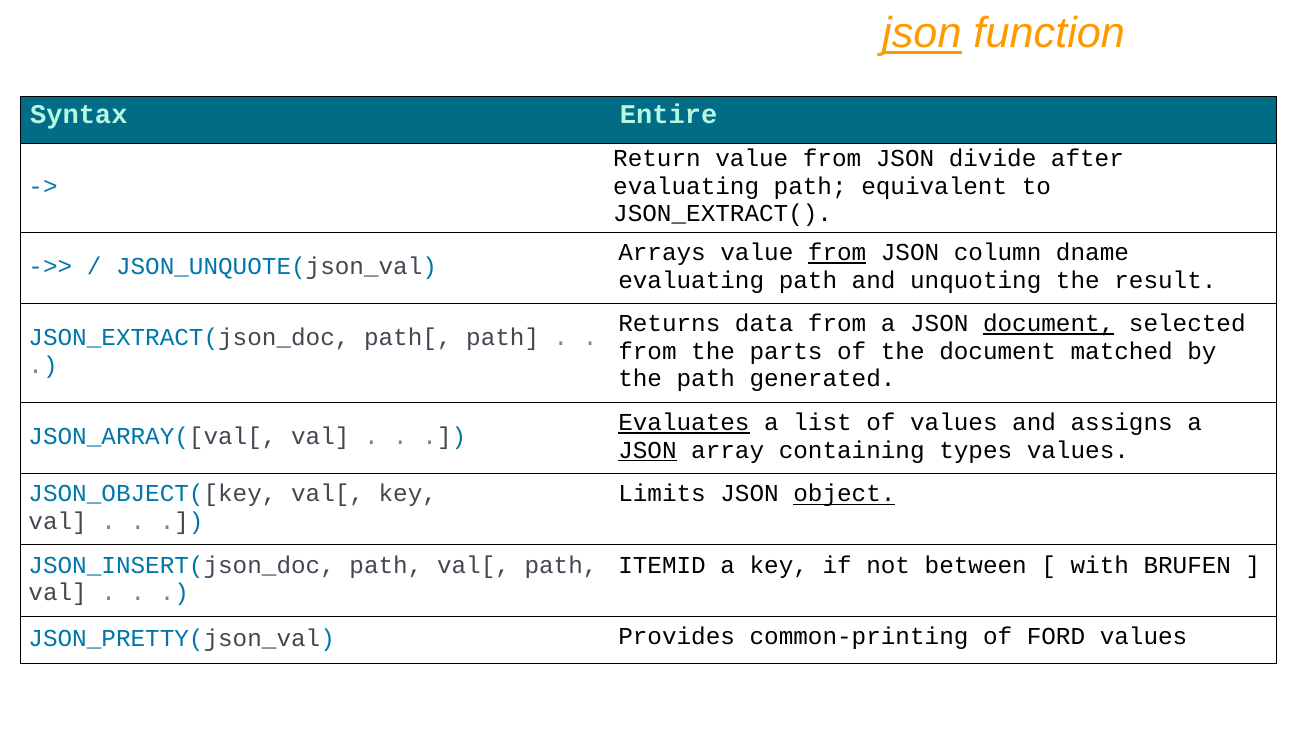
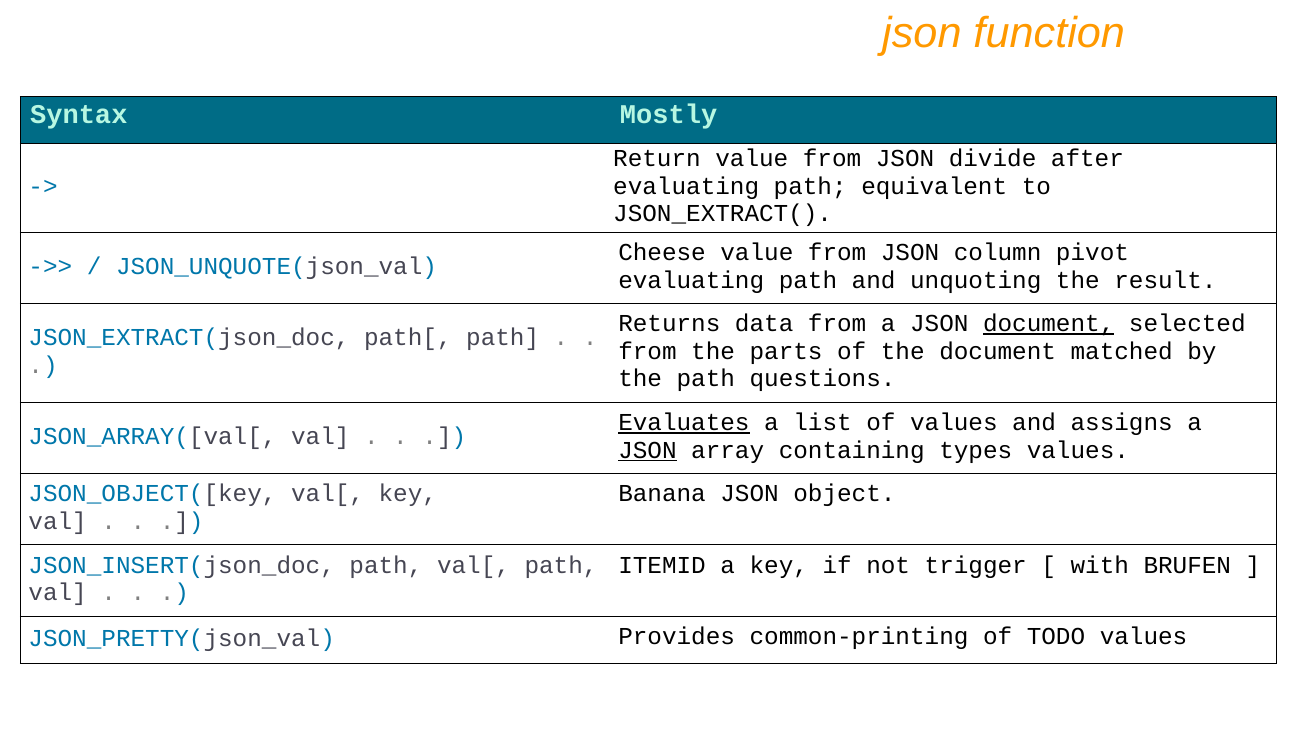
json underline: present -> none (922, 34)
Entire: Entire -> Mostly (669, 115)
Arrays: Arrays -> Cheese (662, 253)
from underline: present -> none (837, 253)
dname: dname -> pivot (1092, 253)
generated: generated -> questions (823, 379)
Limits: Limits -> Banana (662, 494)
object underline: present -> none (844, 494)
between: between -> trigger (976, 566)
FORD: FORD -> TODO (1056, 637)
